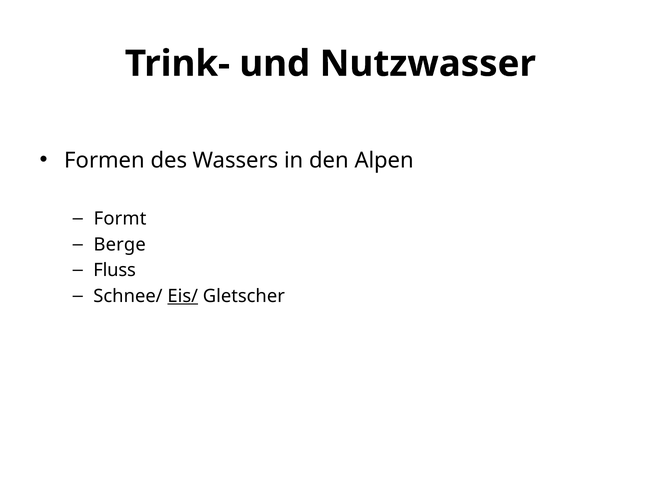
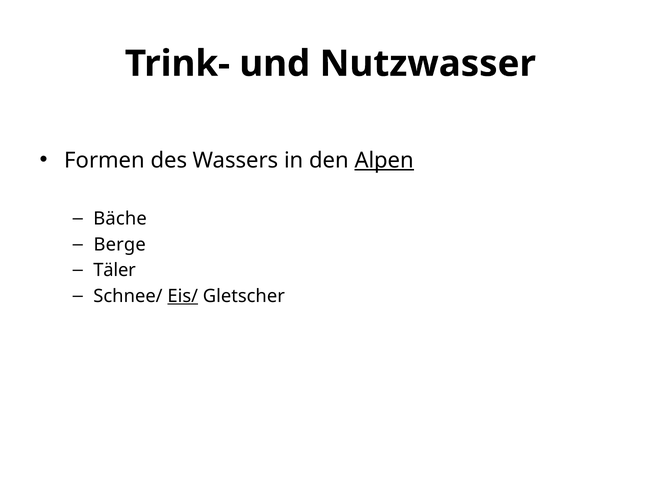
Alpen underline: none -> present (384, 160)
Formt: Formt -> Bäche (120, 219)
Fluss: Fluss -> Täler (115, 270)
